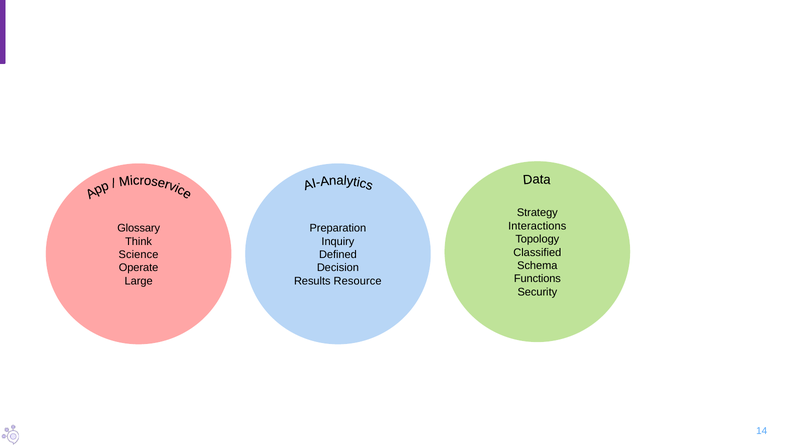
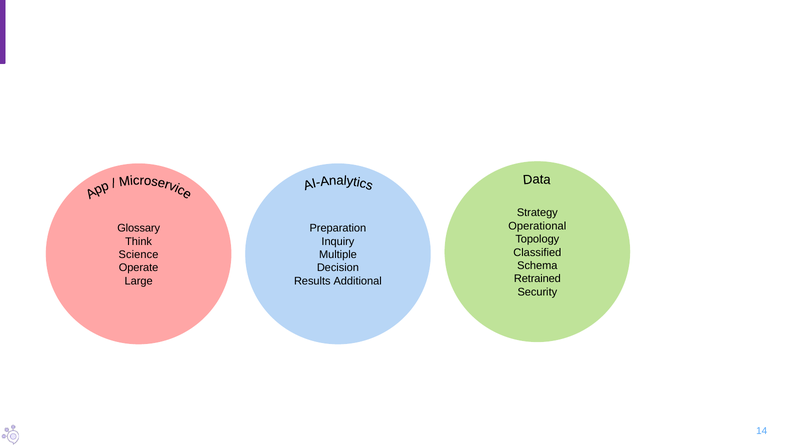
Interactions: Interactions -> Operational (537, 226)
Defined: Defined -> Multiple (338, 255)
Functions: Functions -> Retrained (537, 279)
Resource: Resource -> Additional (358, 281)
